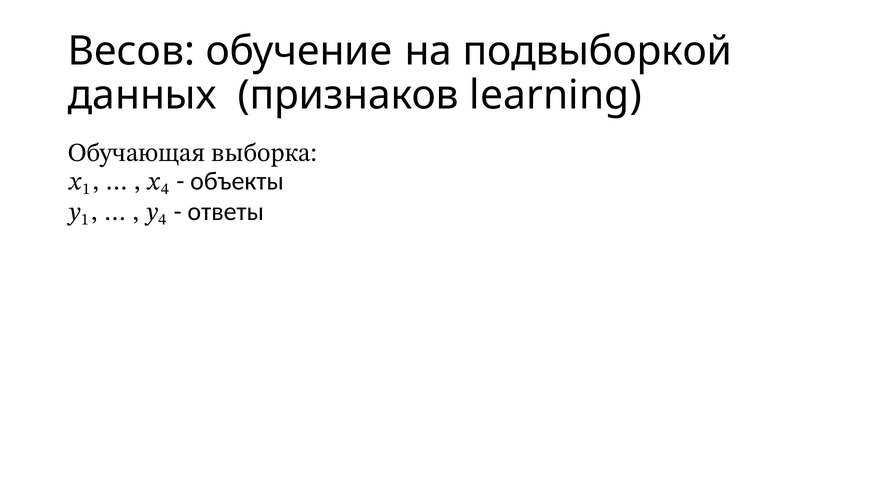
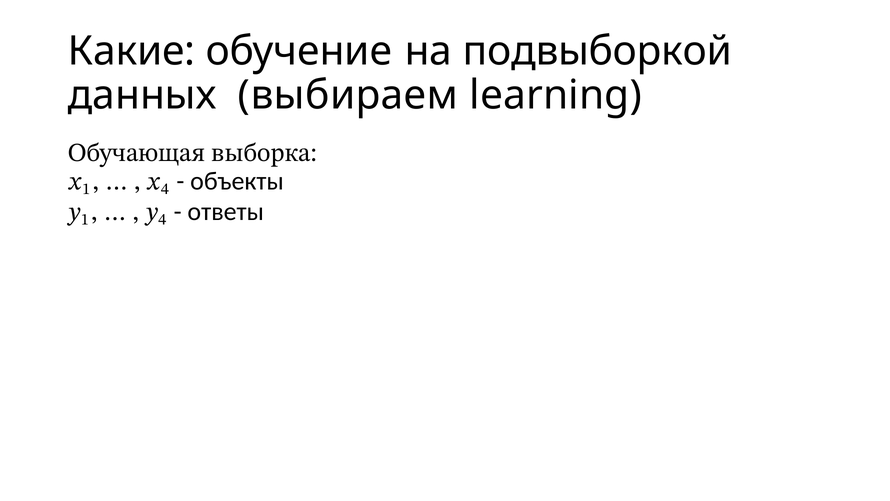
Весов: Весов -> Какие (132, 51)
признаков: признаков -> выбираем (348, 95)
